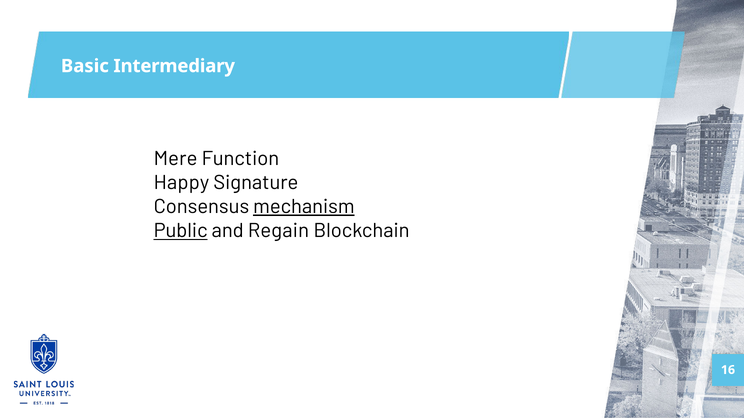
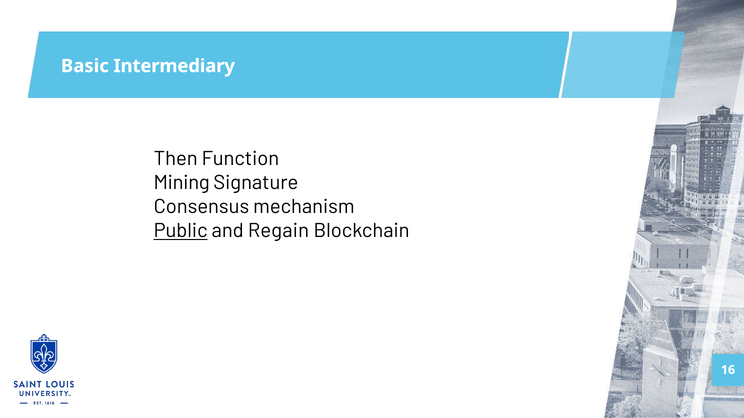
Mere: Mere -> Then (176, 159)
Happy: Happy -> Mining (182, 183)
mechanism underline: present -> none (304, 207)
